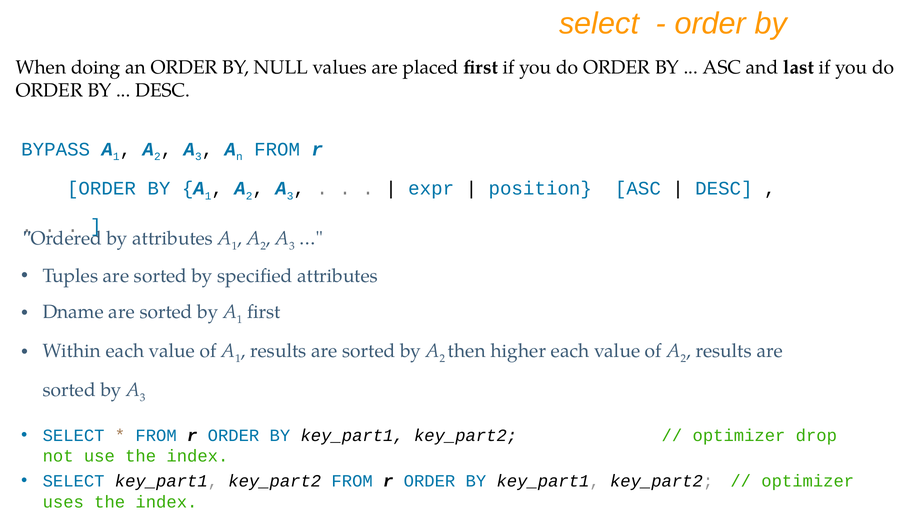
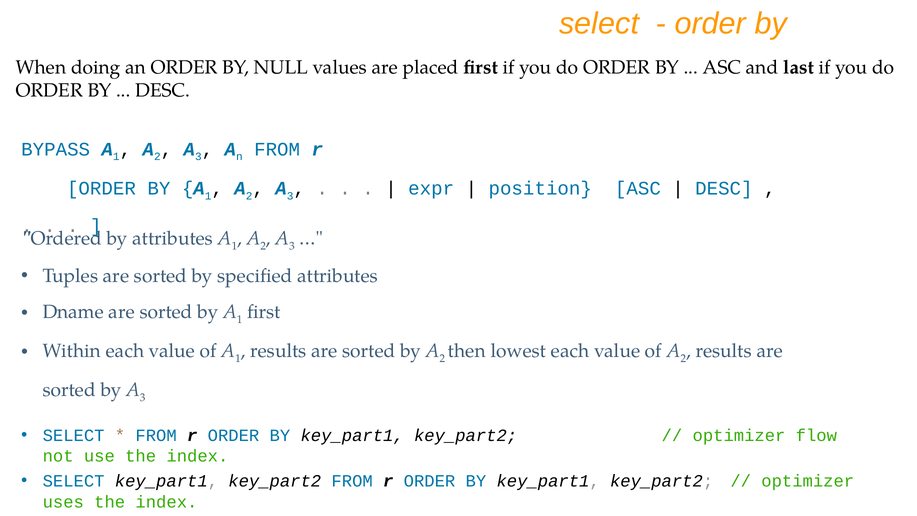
higher: higher -> lowest (518, 351)
drop: drop -> flow (816, 435)
